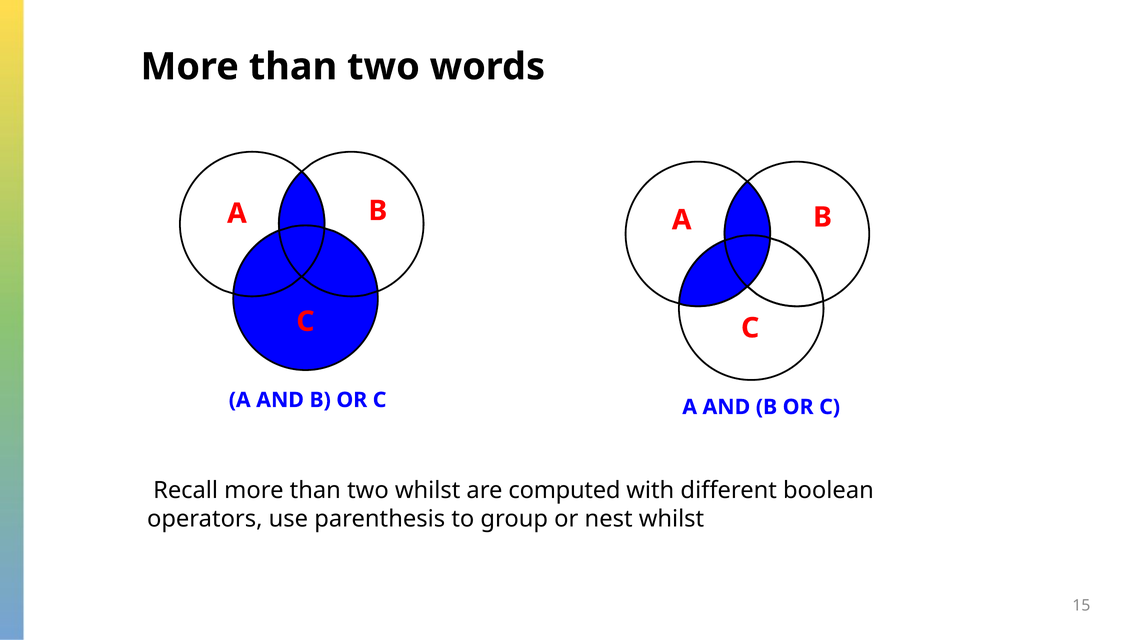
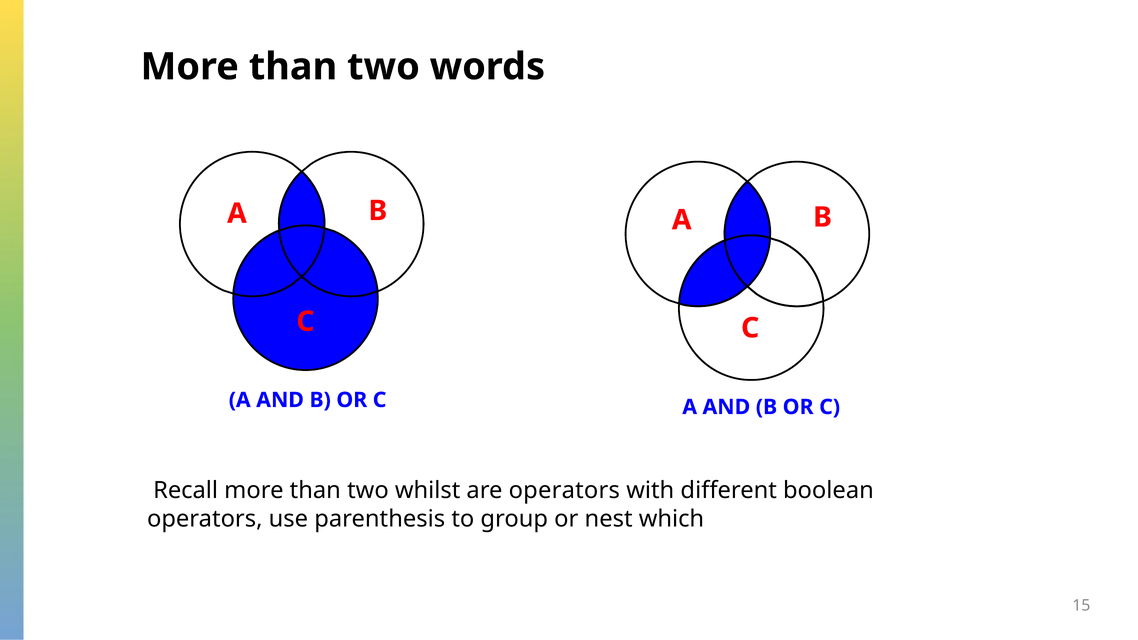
are computed: computed -> operators (564, 490)
nest whilst: whilst -> which (671, 519)
